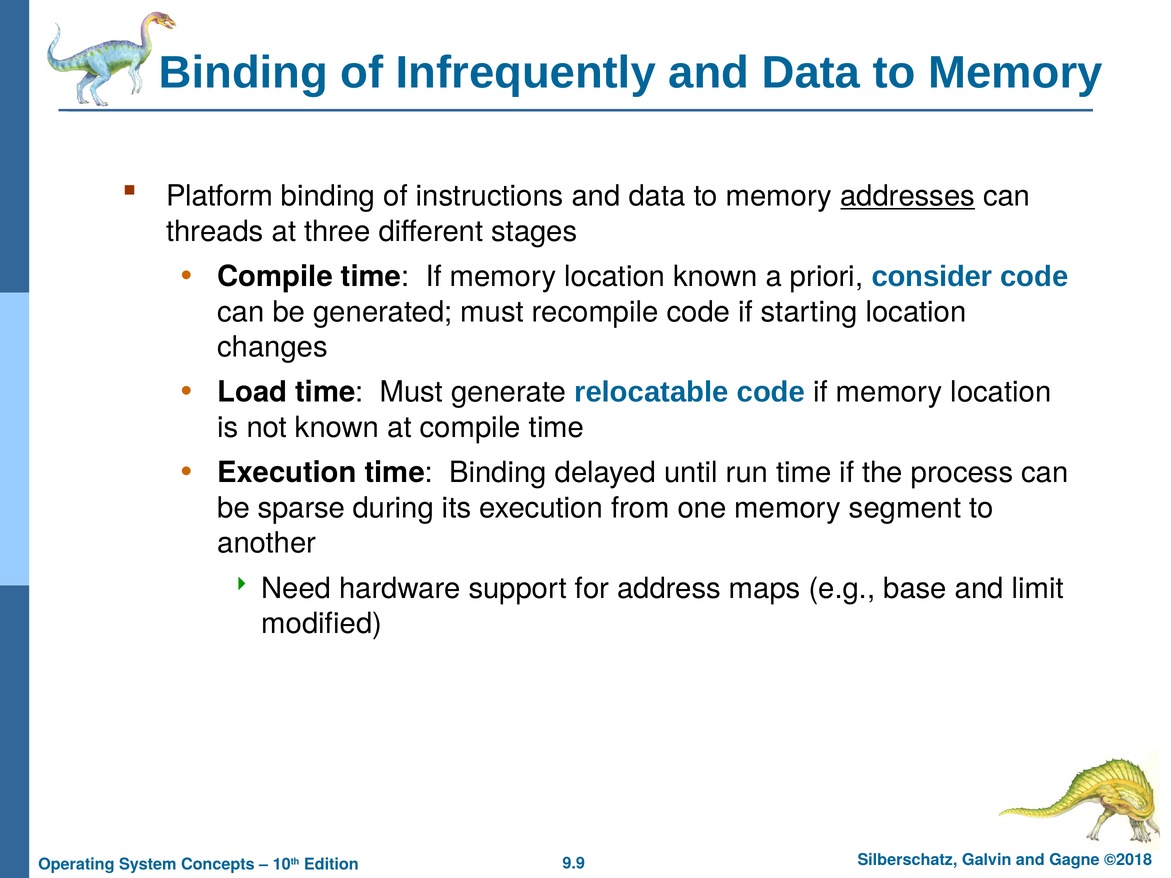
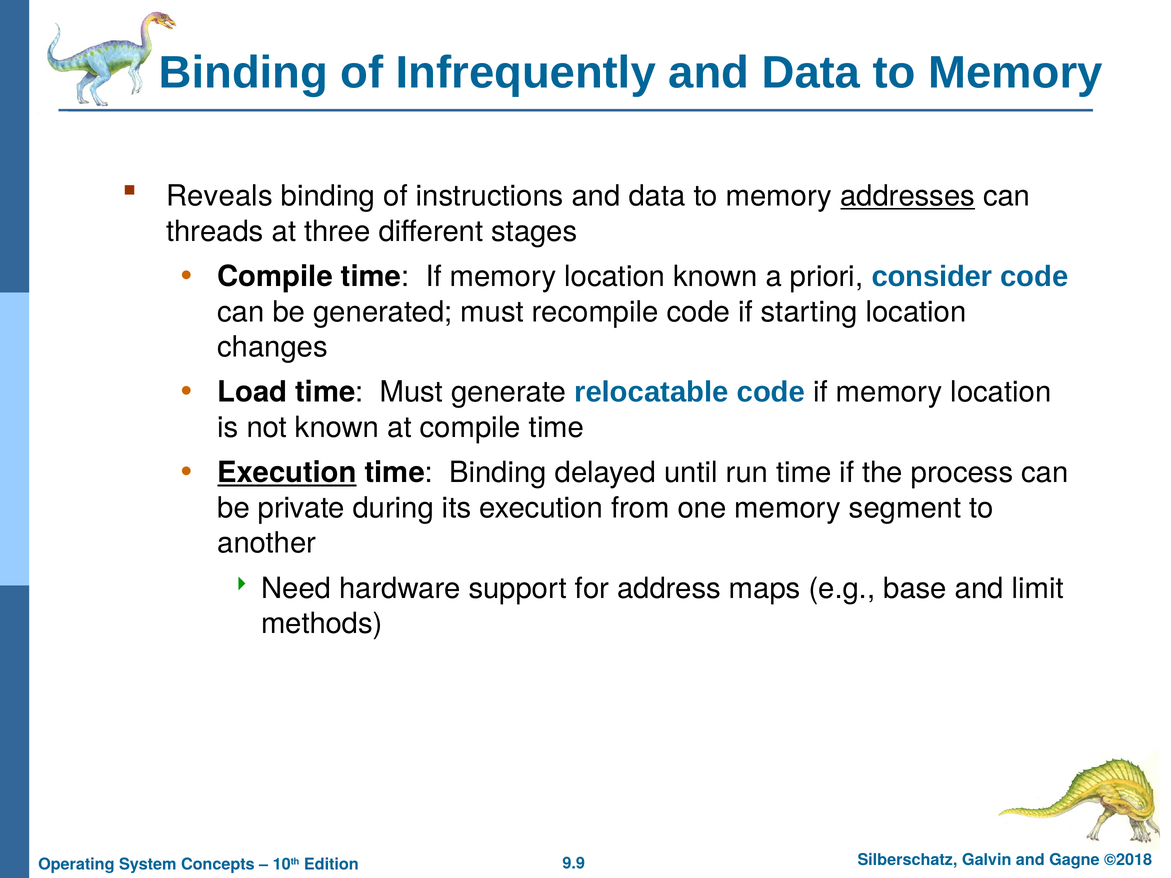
Platform: Platform -> Reveals (219, 196)
Execution underline: none -> present (287, 473)
sparse: sparse -> private (301, 508)
modified: modified -> methods (322, 624)
